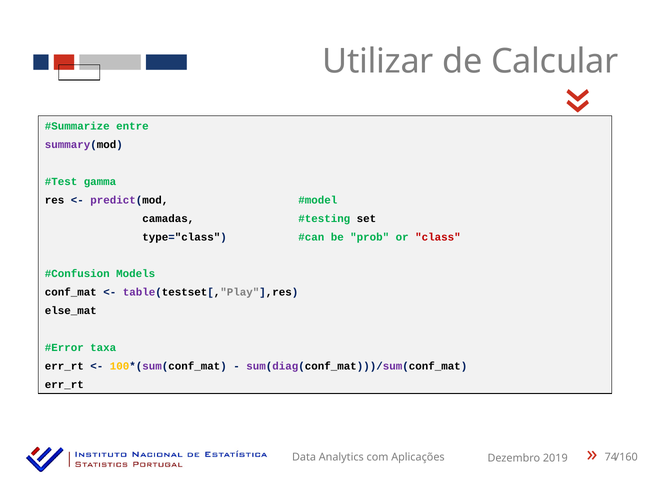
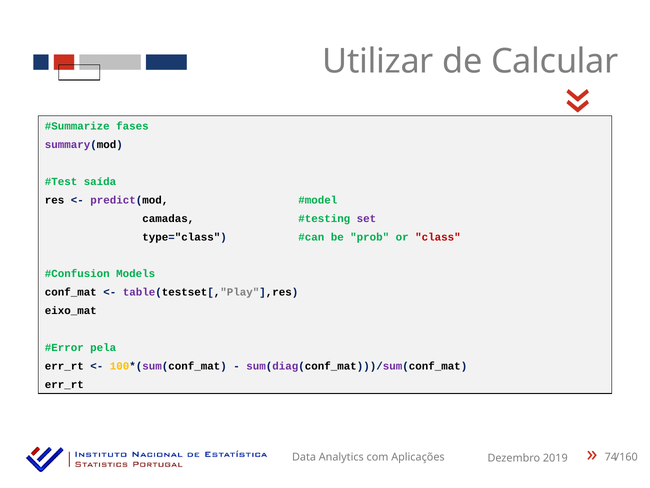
entre: entre -> fases (132, 126)
gamma: gamma -> saída (100, 181)
set colour: black -> purple (366, 218)
else_mat: else_mat -> eixo_mat (71, 310)
taxa: taxa -> pela (103, 347)
